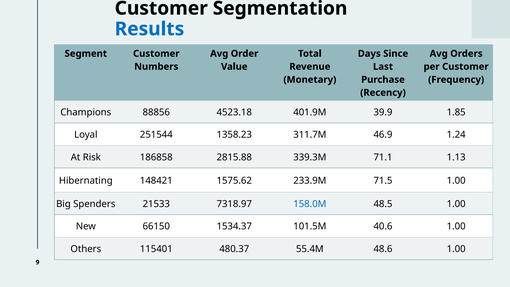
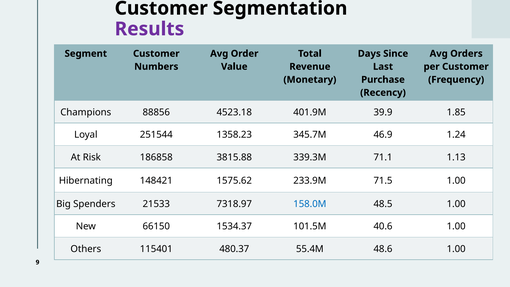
Results colour: blue -> purple (149, 29)
311.7M: 311.7M -> 345.7M (310, 135)
2815.88: 2815.88 -> 3815.88 (234, 157)
